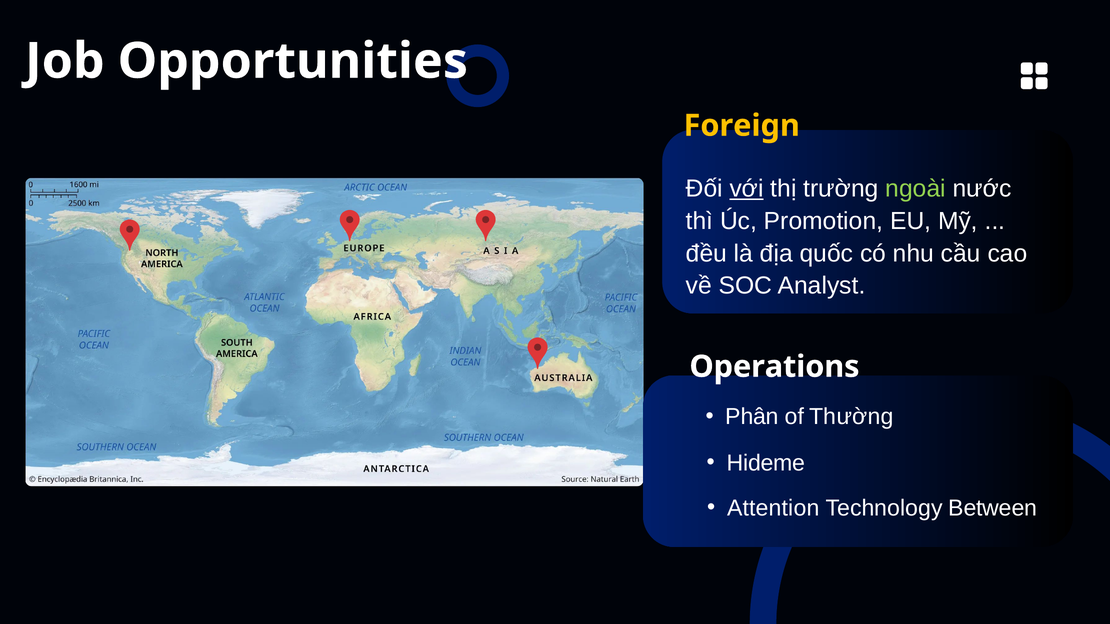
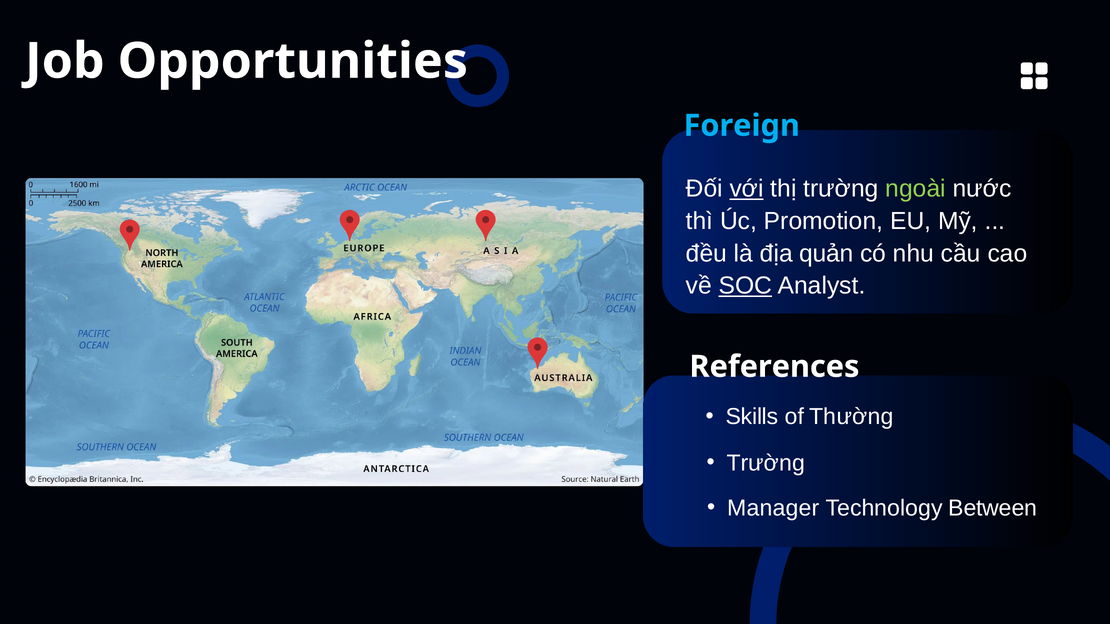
Foreign colour: yellow -> light blue (742, 126)
quốc: quốc -> quản (827, 254)
SOC underline: none -> present (745, 286)
Operations: Operations -> References (774, 367)
Phân: Phân -> Skills (752, 417)
Hideme: Hideme -> Trường (766, 463)
Attention: Attention -> Manager (773, 508)
